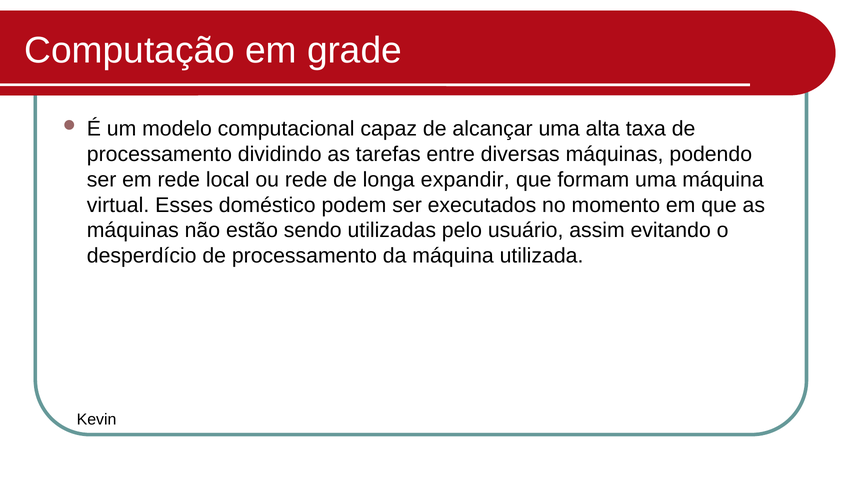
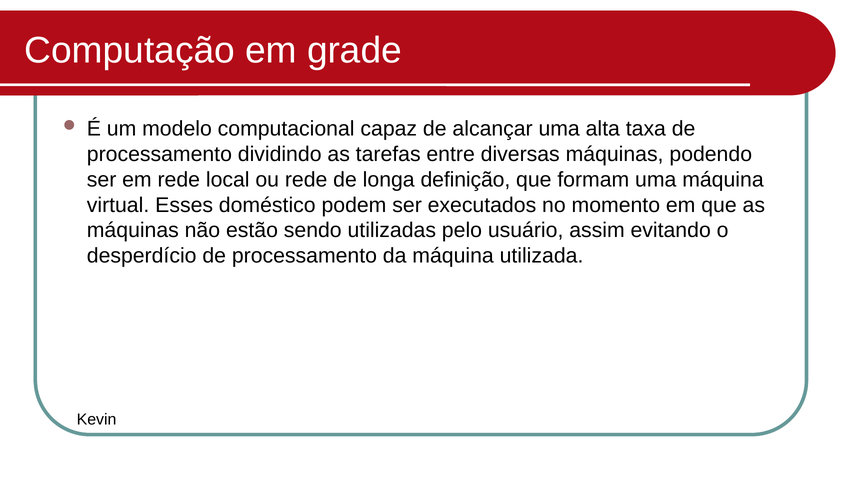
expandir: expandir -> definição (465, 180)
